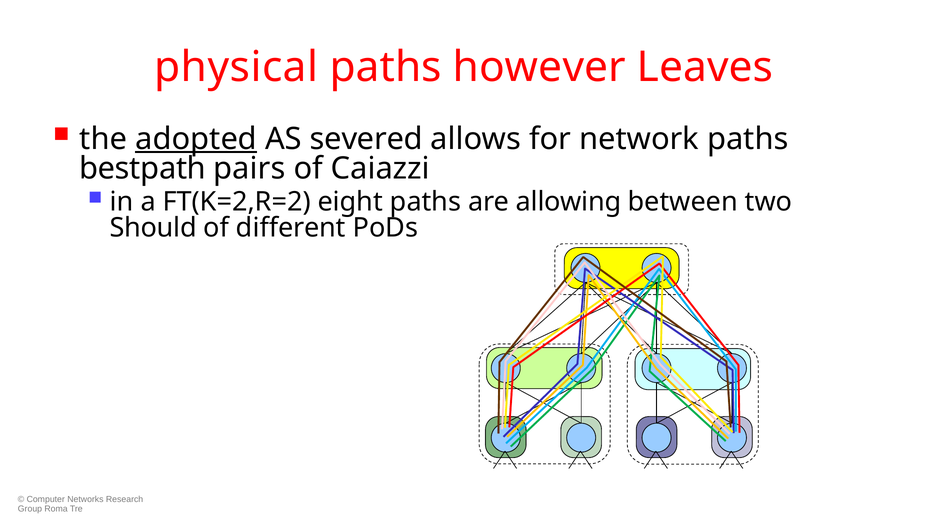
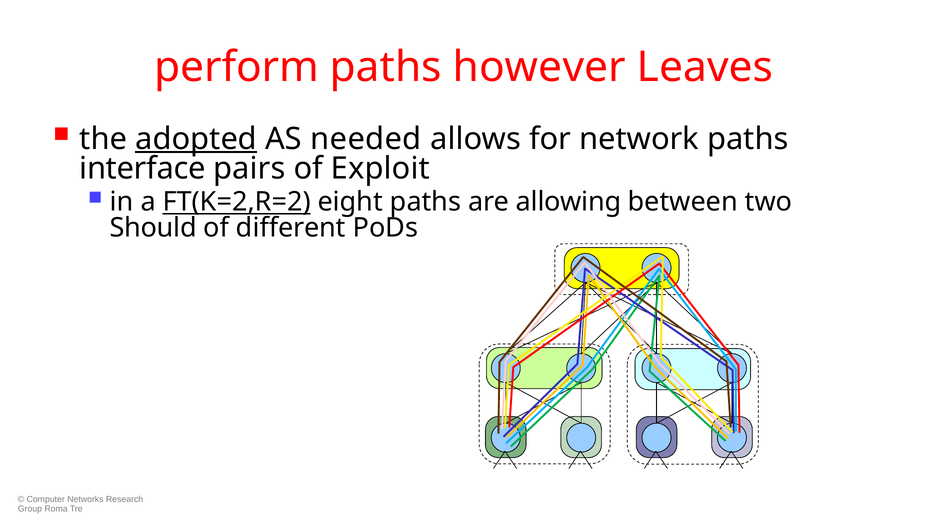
physical: physical -> perform (237, 67)
severed: severed -> needed (366, 139)
bestpath: bestpath -> interface (143, 169)
Caiazzi: Caiazzi -> Exploit (380, 169)
FT(K=2,R=2 underline: none -> present (237, 202)
